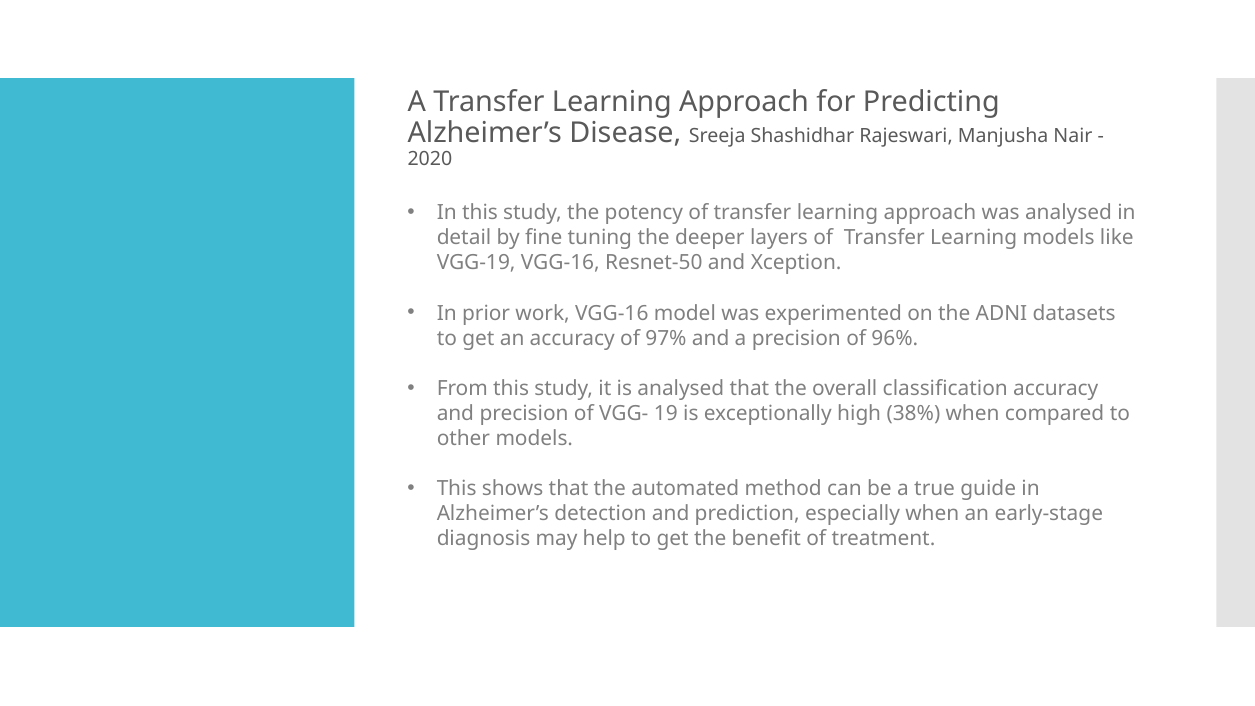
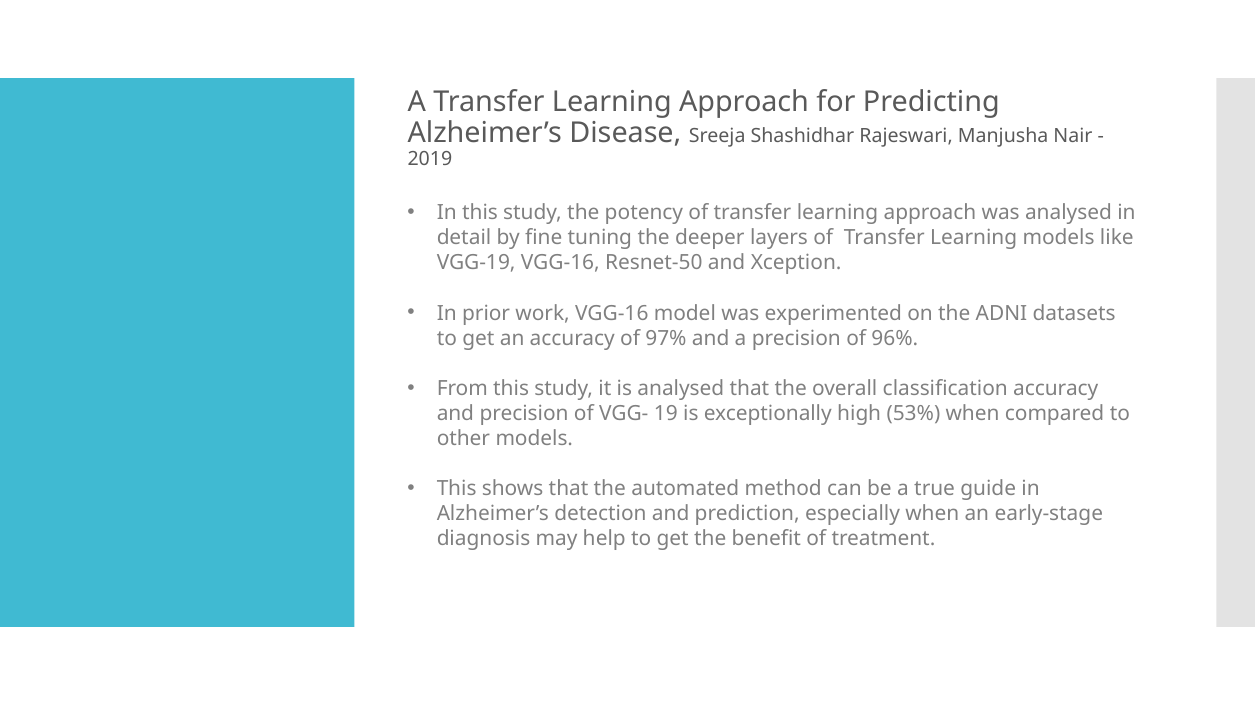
2020: 2020 -> 2019 (430, 159)
38%: 38% -> 53% (913, 414)
